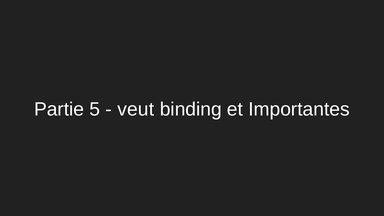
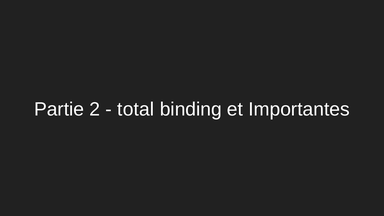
5: 5 -> 2 (95, 109)
veut: veut -> total (136, 109)
